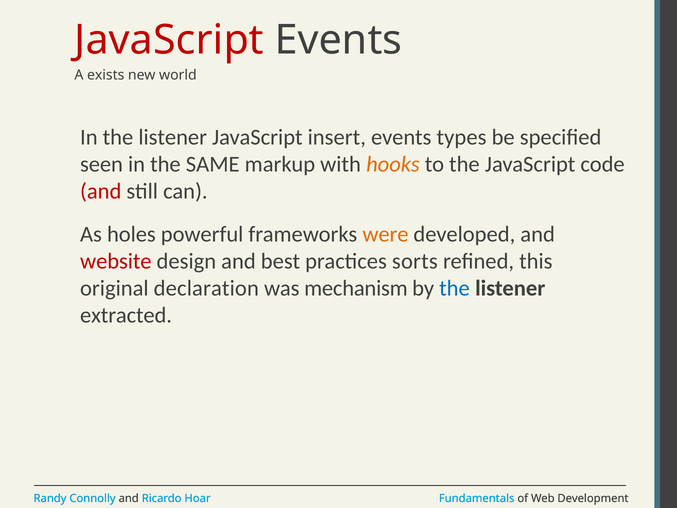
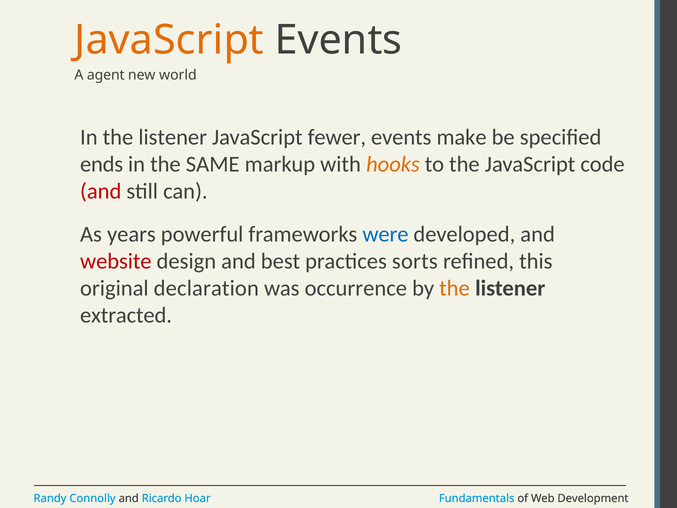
JavaScript colour: red -> orange (169, 40)
exists: exists -> agent (106, 75)
insert: insert -> fewer (337, 137)
types: types -> make (462, 137)
seen: seen -> ends (102, 164)
holes: holes -> years (131, 234)
were colour: orange -> blue (385, 234)
mechanism: mechanism -> occurrence (356, 288)
the colour: blue -> orange (454, 288)
